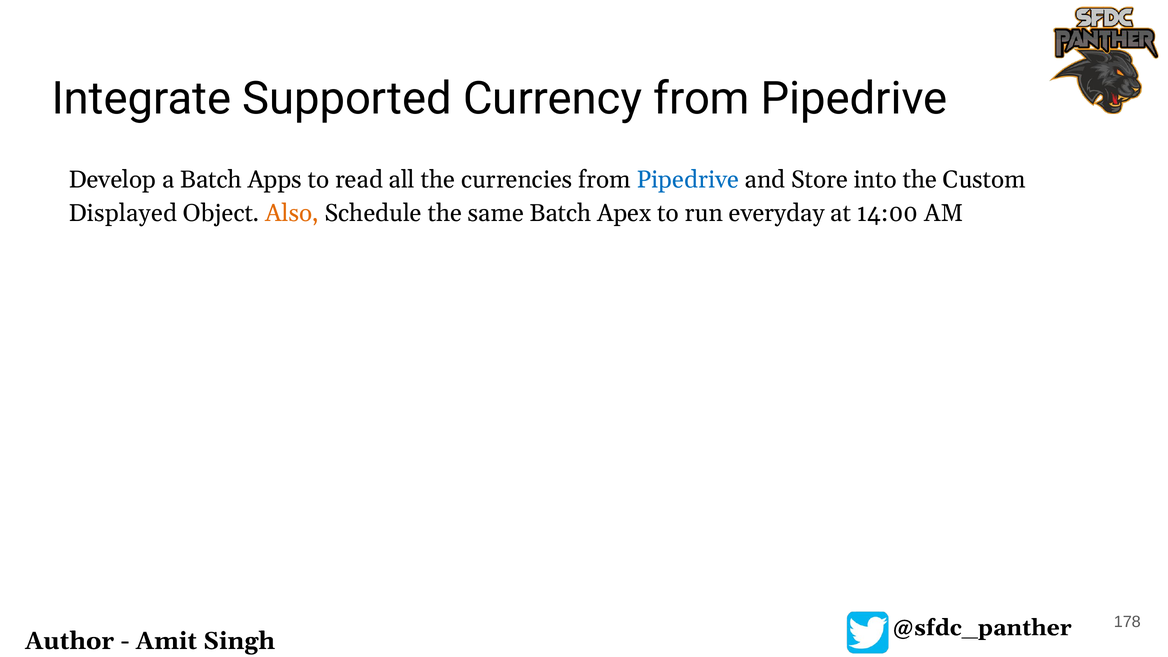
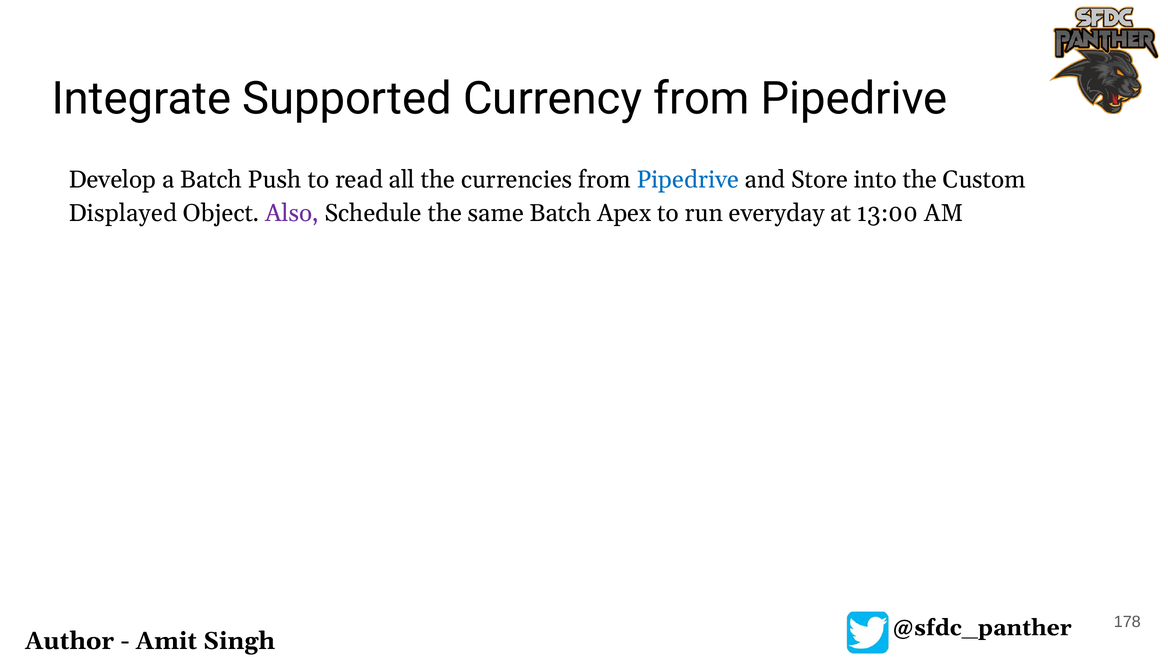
Apps: Apps -> Push (275, 180)
Also colour: orange -> purple (292, 213)
14:00: 14:00 -> 13:00 (888, 213)
